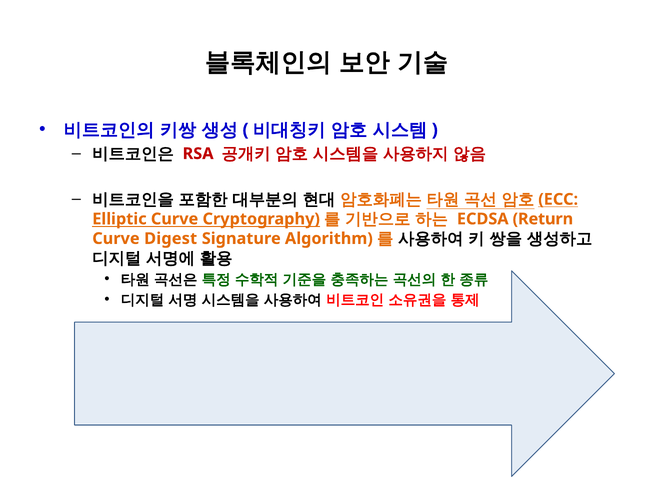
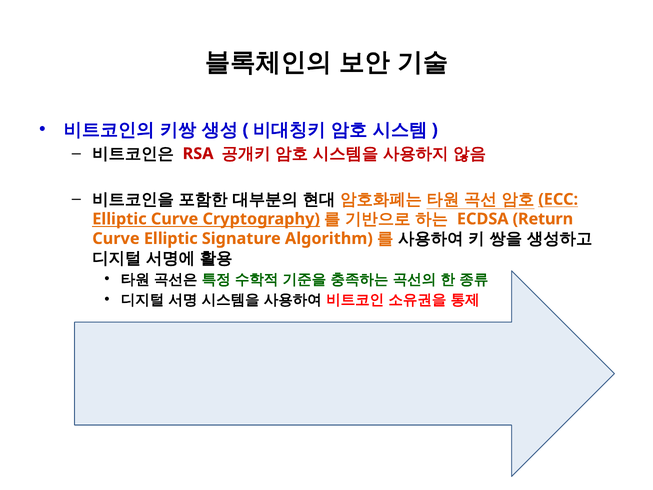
Curve Digest: Digest -> Elliptic (171, 238)
